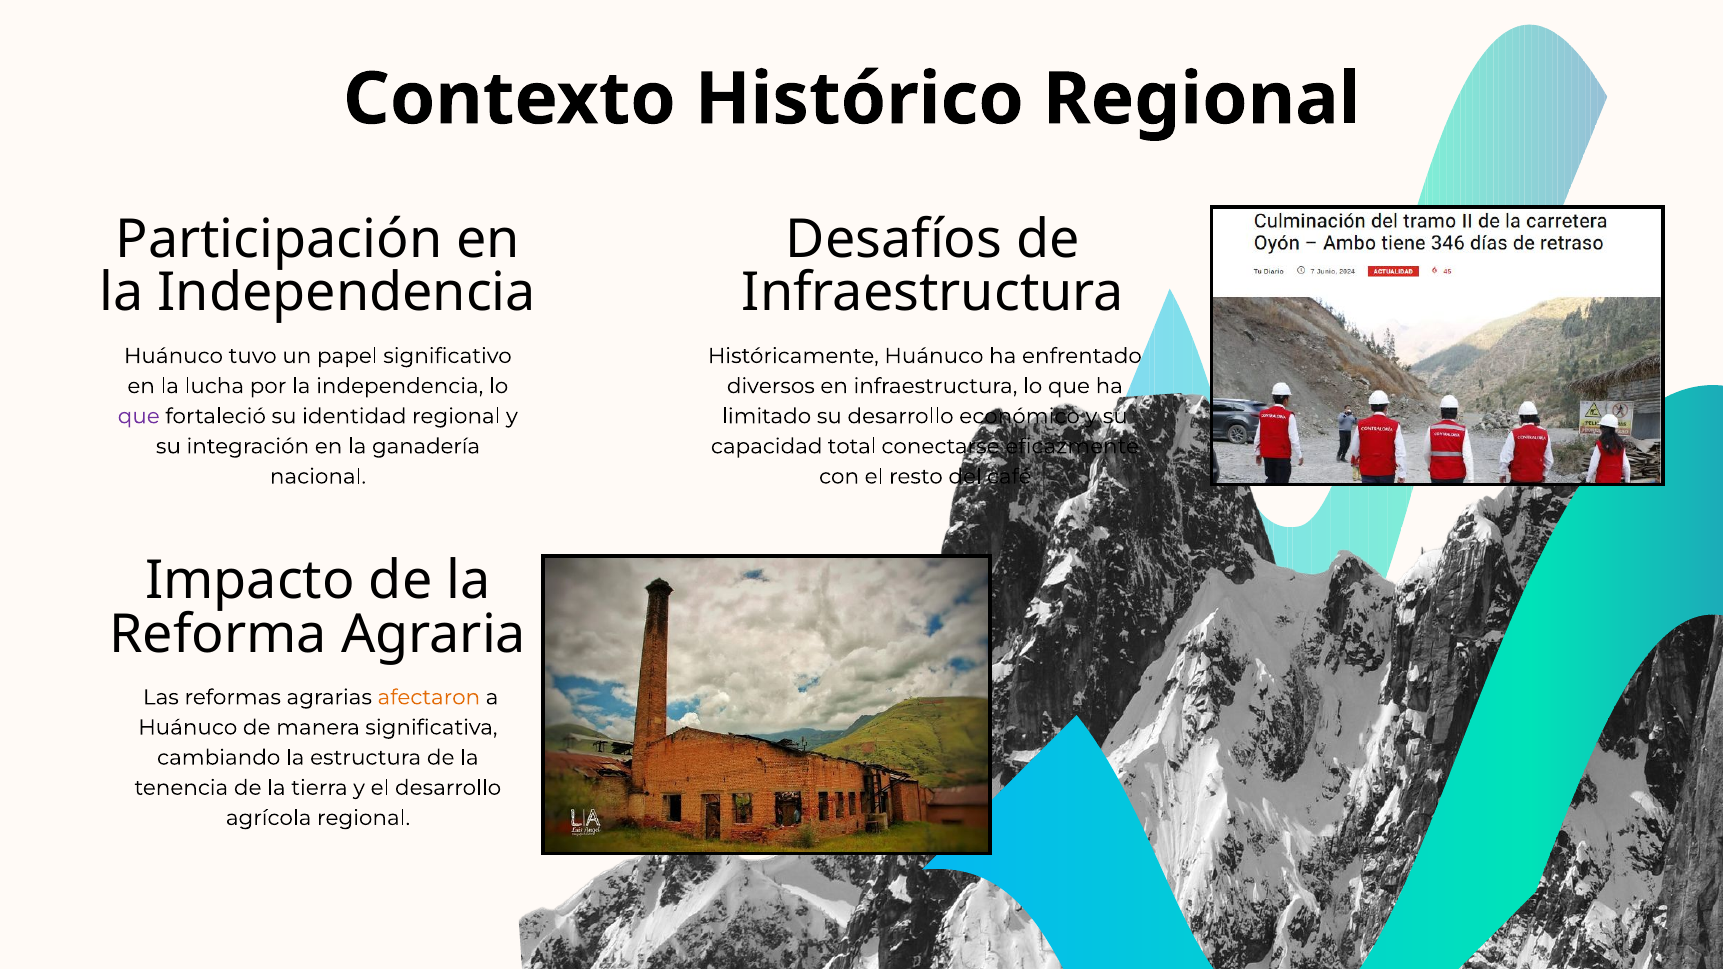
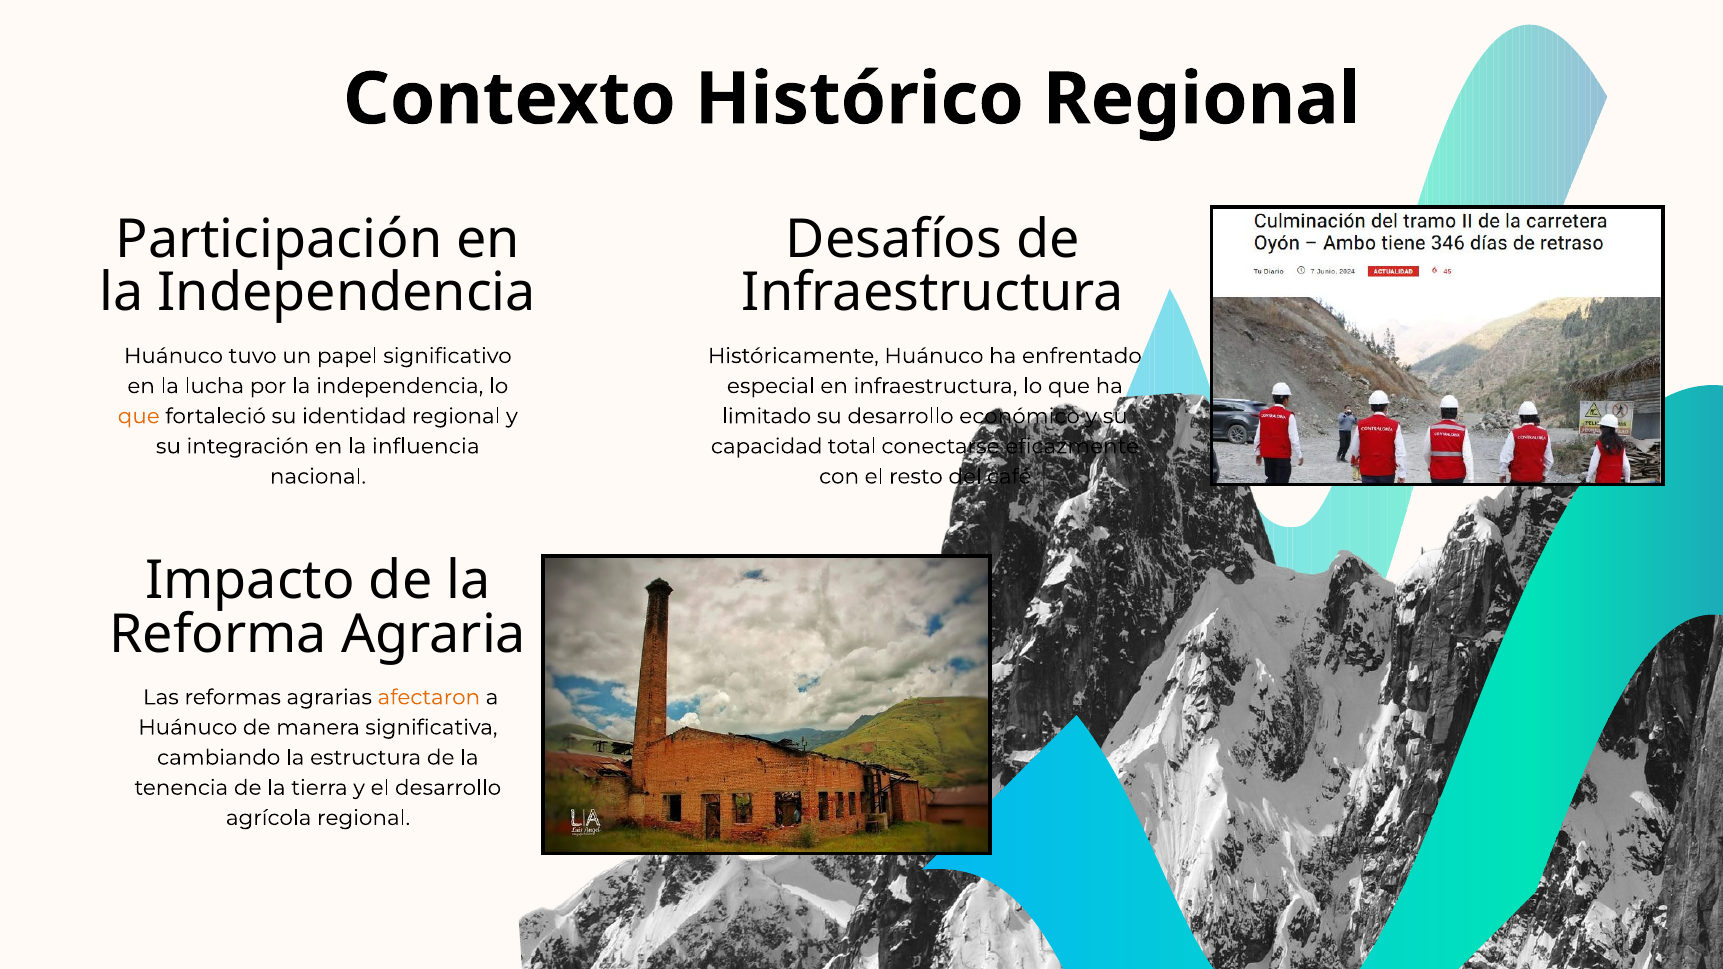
diversos: diversos -> especial (771, 386)
que colour: purple -> orange (139, 416)
ganadería: ganadería -> influencia (426, 446)
